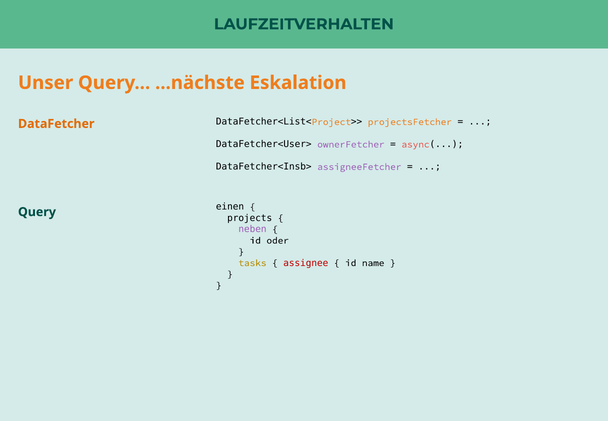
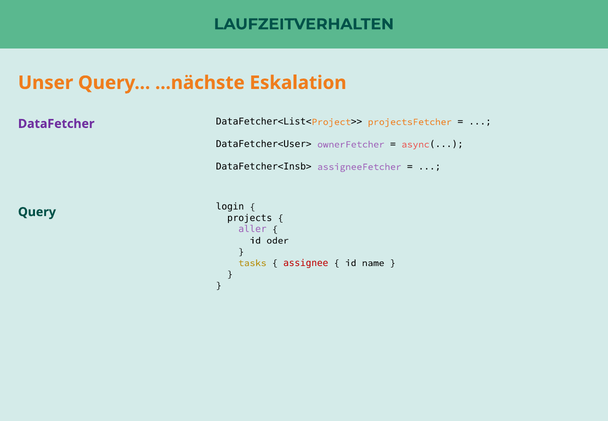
DataFetcher colour: orange -> purple (56, 124)
einen: einen -> login (230, 207)
neben: neben -> aller (252, 229)
